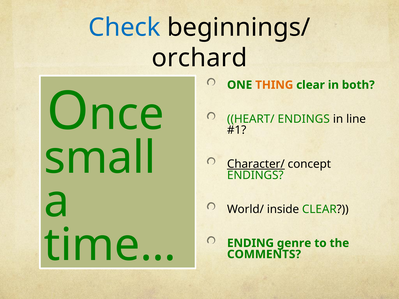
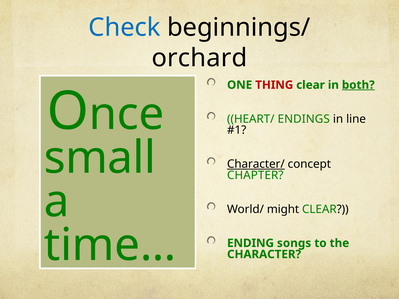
THING colour: orange -> red (274, 85)
both underline: none -> present (358, 85)
ENDINGS: ENDINGS -> CHAPTER (255, 175)
inside: inside -> might (283, 209)
genre: genre -> songs (294, 243)
COMMENTS: COMMENTS -> CHARACTER (264, 255)
